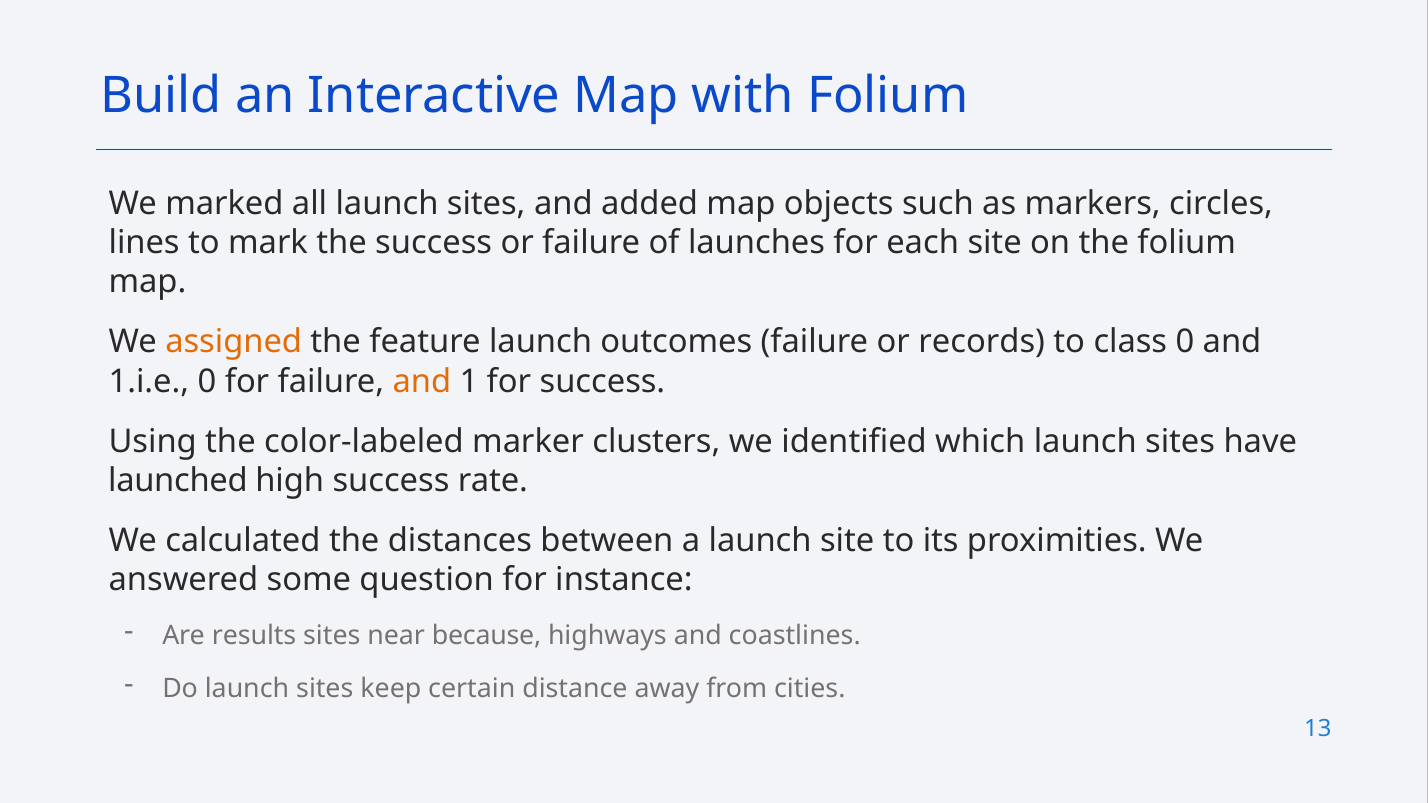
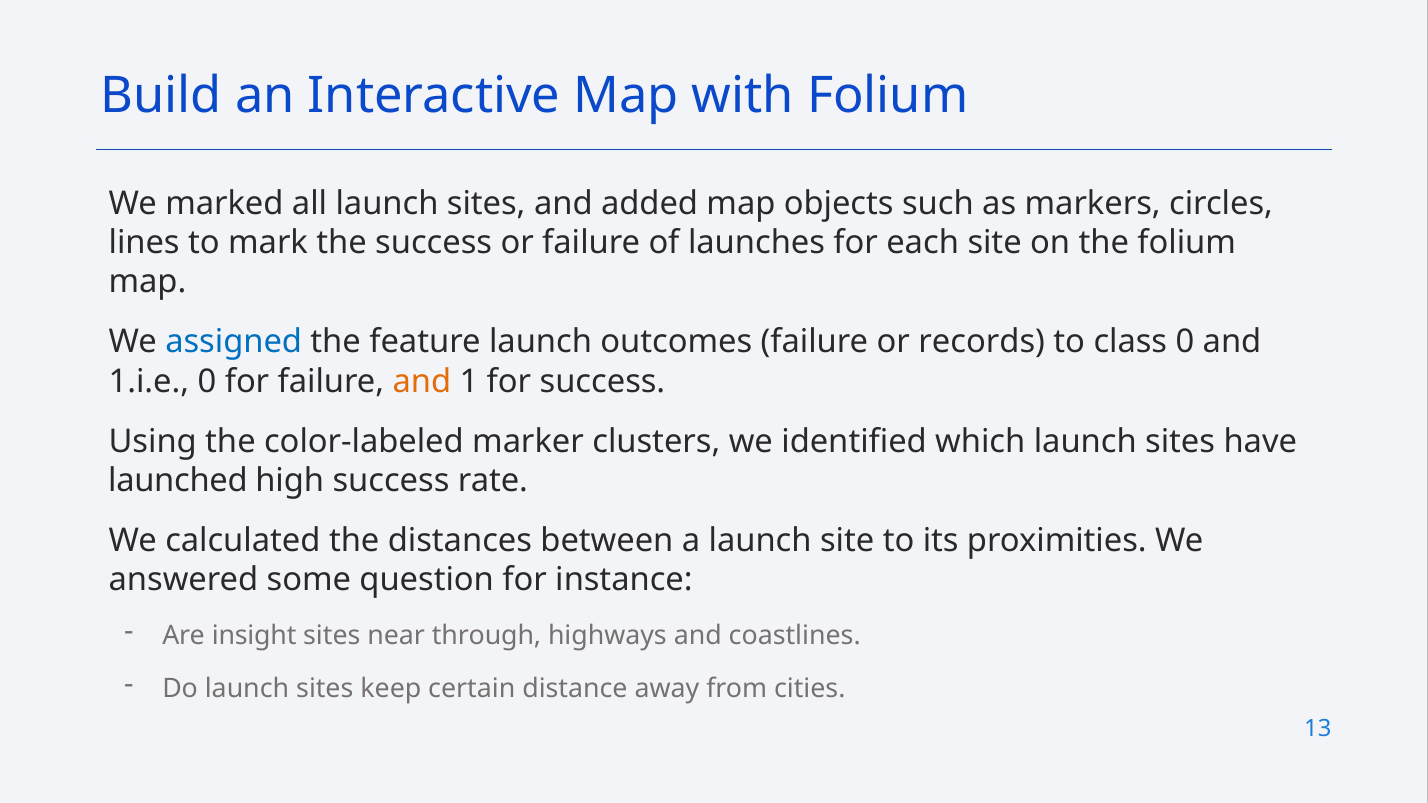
assigned colour: orange -> blue (234, 342)
results: results -> insight (254, 636)
because: because -> through (487, 636)
